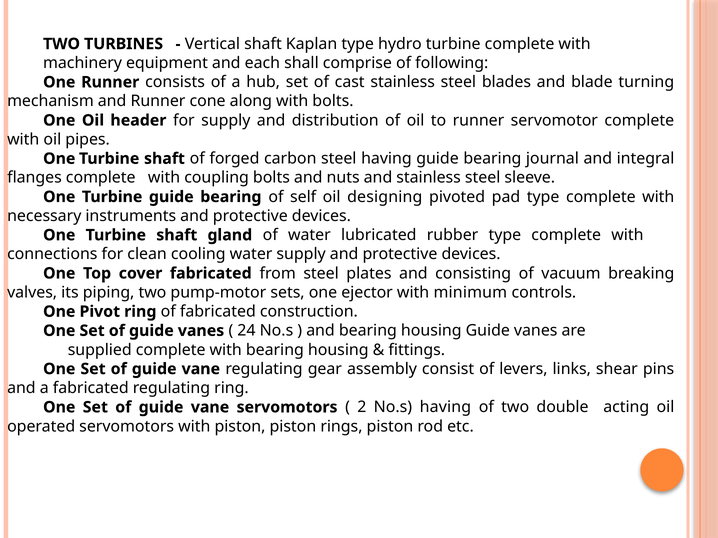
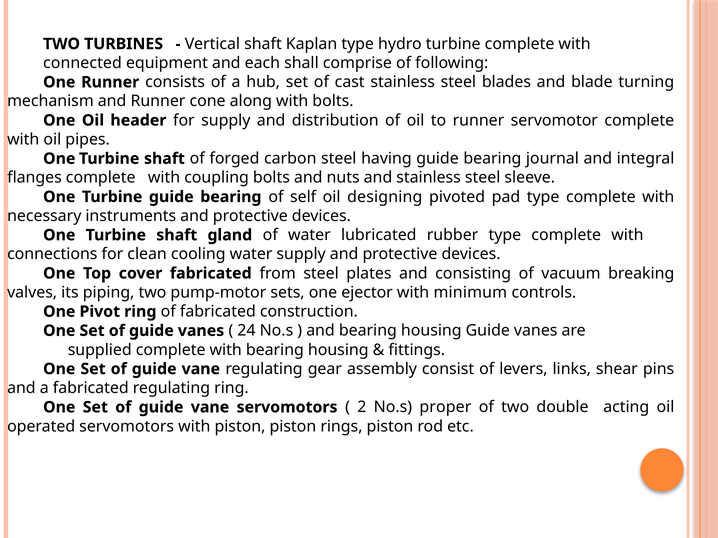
machinery: machinery -> connected (82, 63)
No.s having: having -> proper (445, 408)
